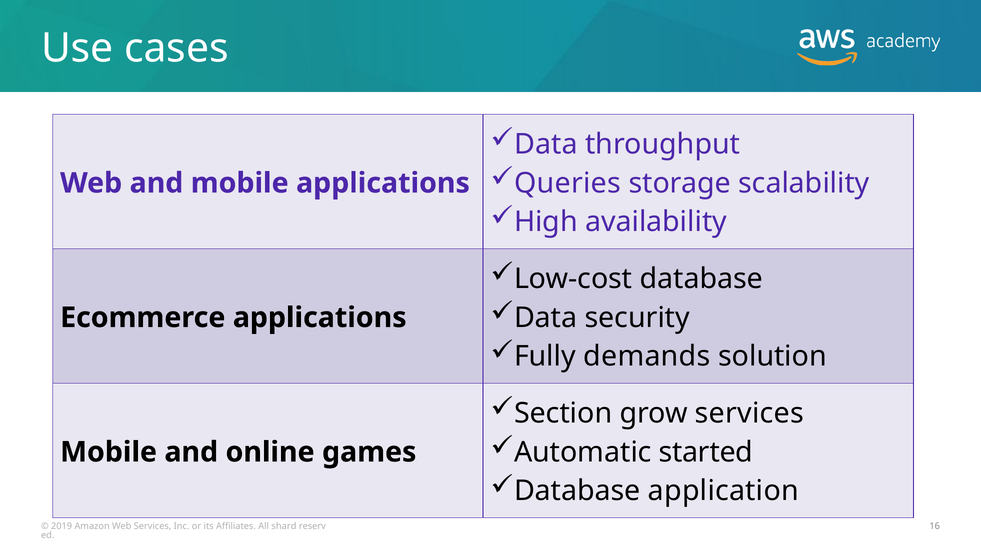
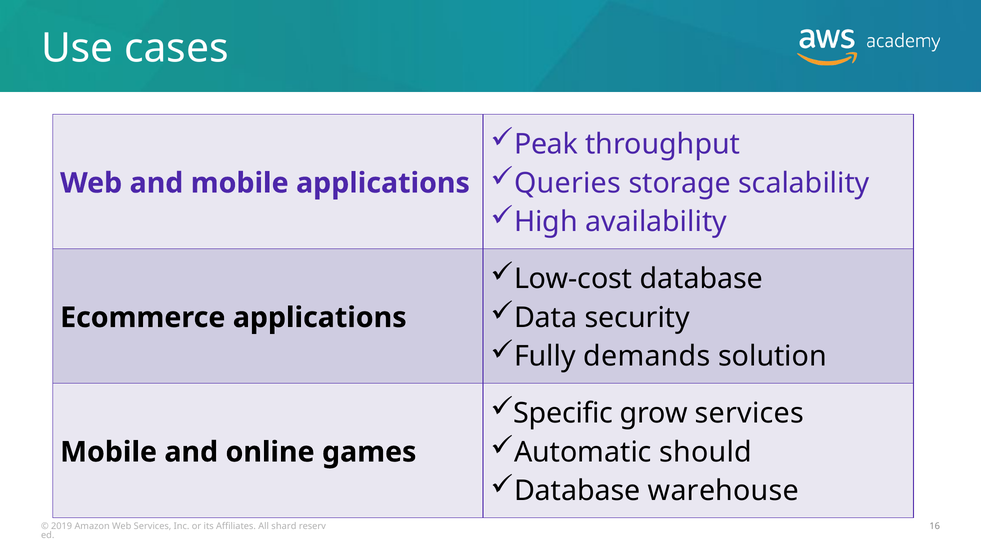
Data: Data -> Peak (546, 144)
Section: Section -> Specific (563, 413)
started: started -> should (706, 452)
application: application -> warehouse (723, 491)
